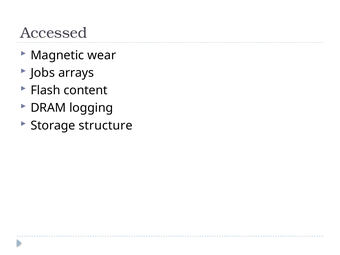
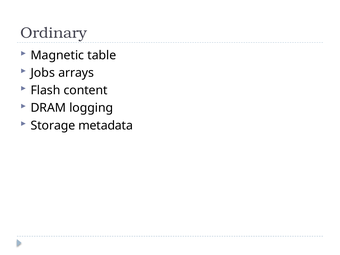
Accessed: Accessed -> Ordinary (54, 33)
wear: wear -> table (102, 55)
structure: structure -> metadata (106, 125)
